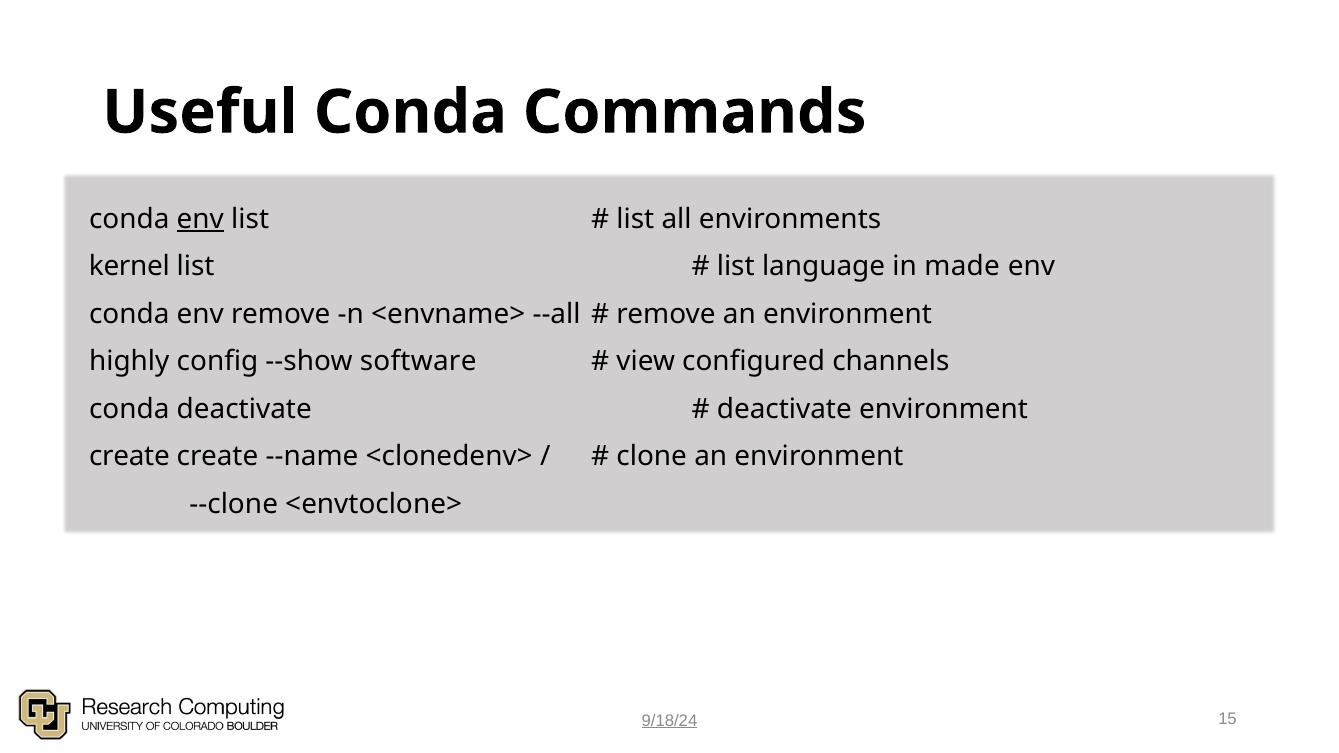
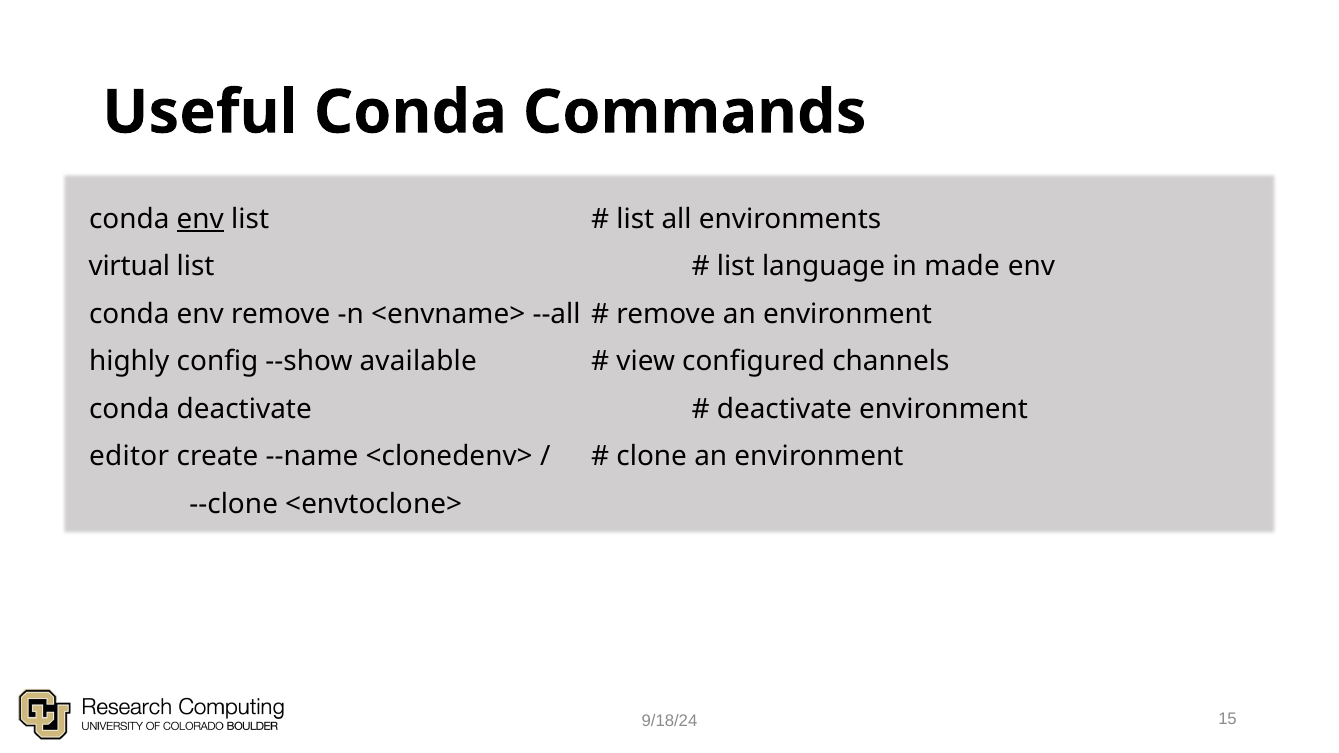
kernel: kernel -> virtual (129, 267)
software: software -> available (418, 362)
create: create -> editor (129, 457)
9/18/24 underline: present -> none (669, 721)
